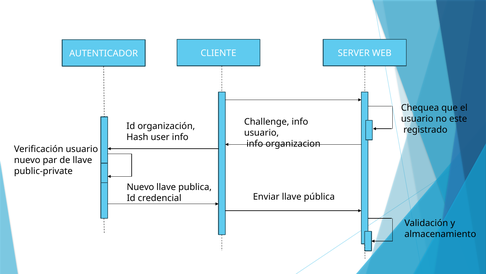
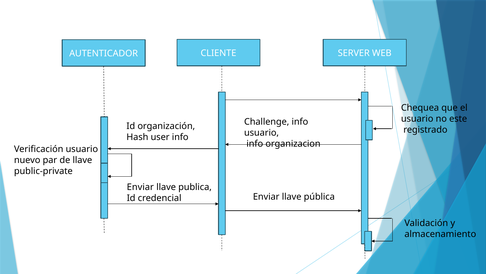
Nuevo: Nuevo -> Enviar (140, 187)
